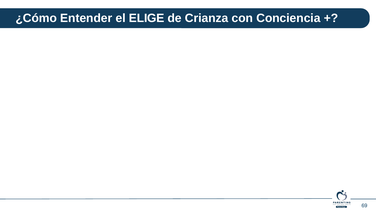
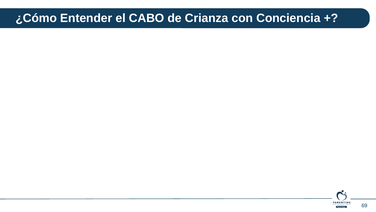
ELIGE: ELIGE -> CABO (147, 18)
